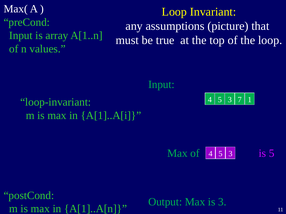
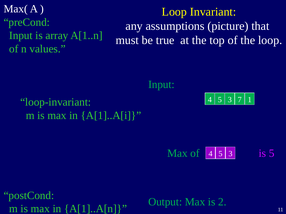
is 3: 3 -> 2 (222, 202)
